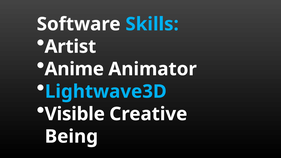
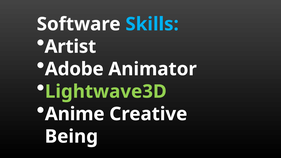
Anime: Anime -> Adobe (74, 69)
Lightwave3D colour: light blue -> light green (106, 92)
Visible: Visible -> Anime (75, 114)
